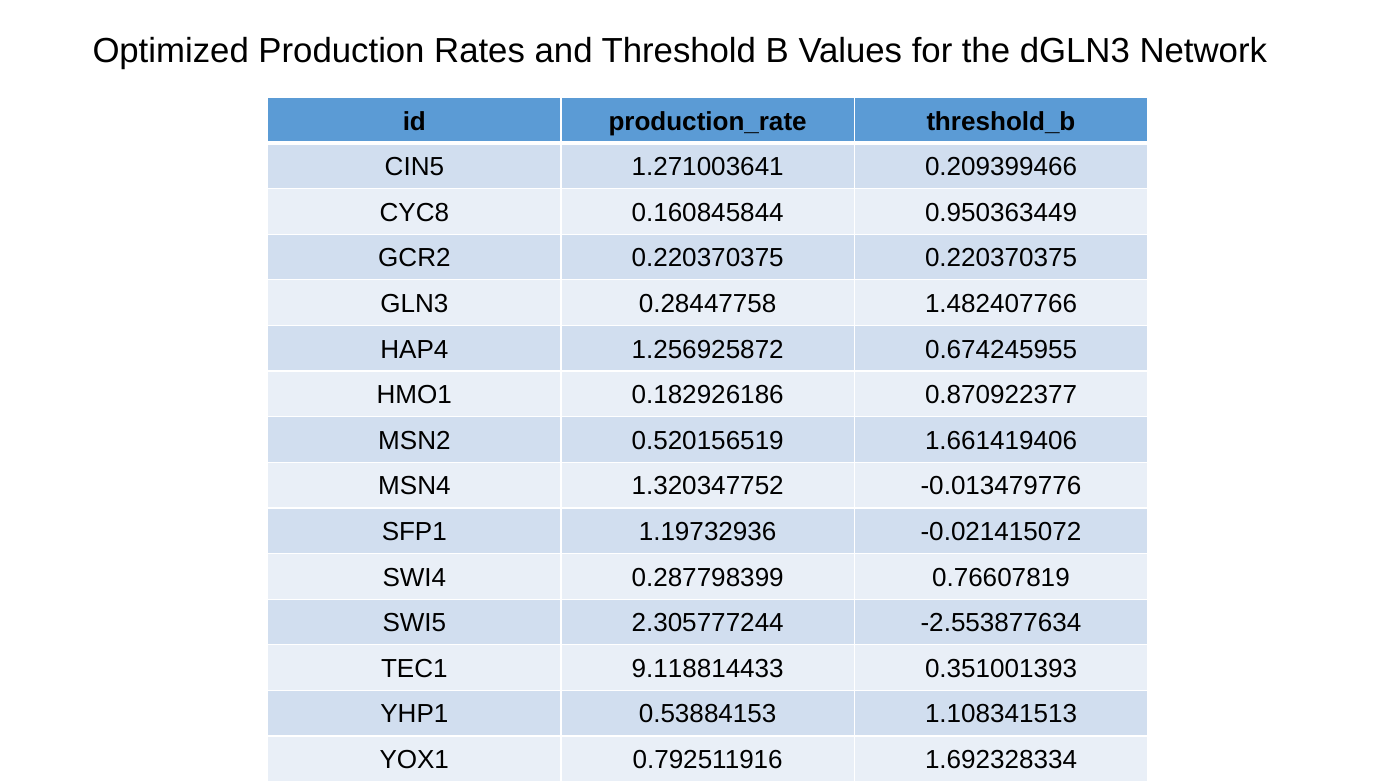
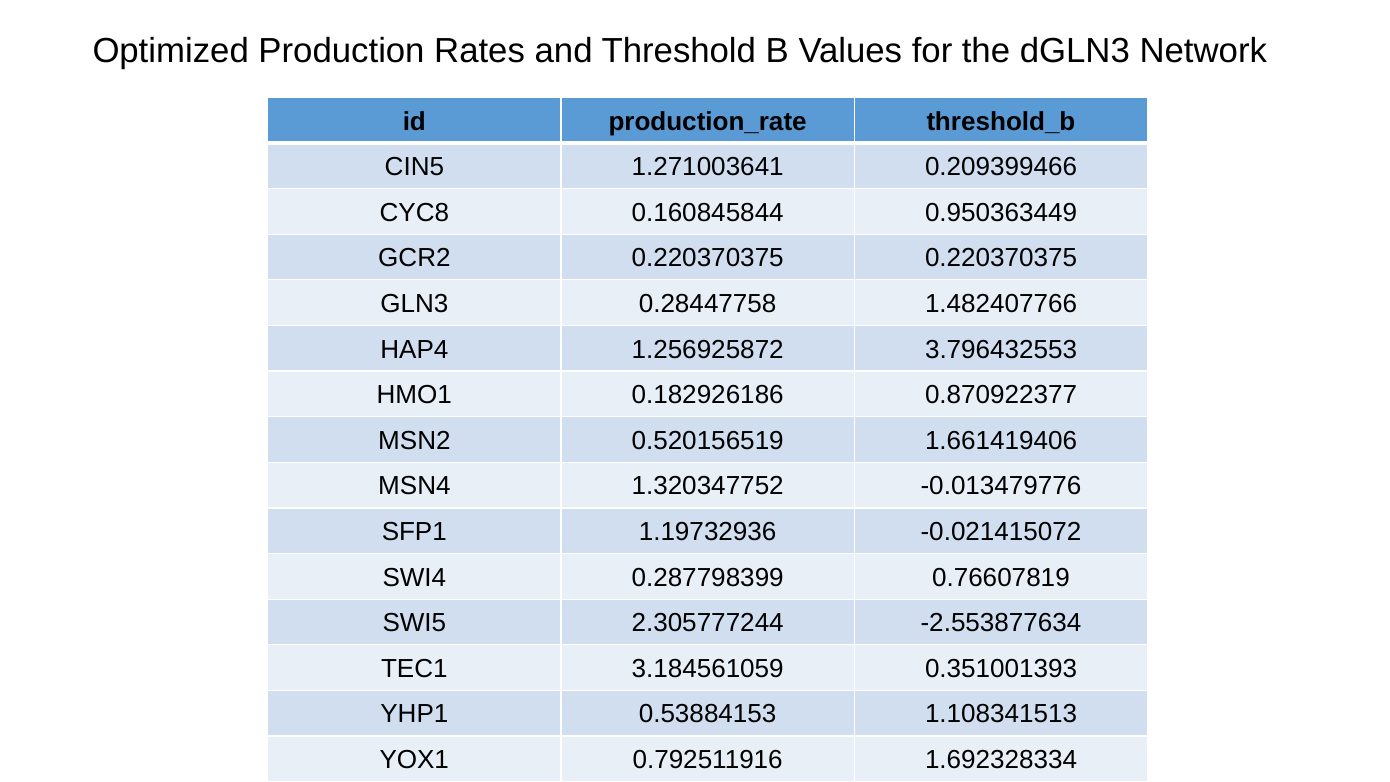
0.674245955: 0.674245955 -> 3.796432553 (1001, 349)
9.118814433: 9.118814433 -> 3.184561059 (708, 669)
